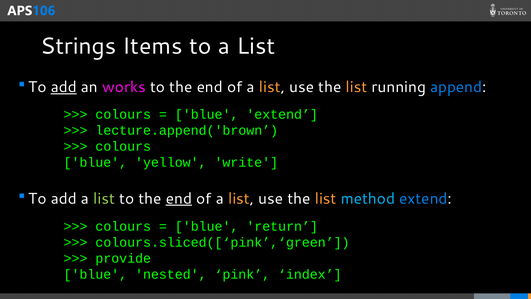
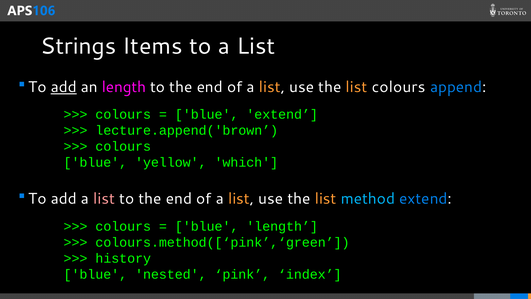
an works: works -> length (124, 87)
list running: running -> colours (399, 87)
write: write -> which (246, 162)
list colour: light green -> pink (104, 198)
end underline: present -> none (179, 198)
blue return: return -> length (282, 226)
colours.sliced([‘pink’,‘green: colours.sliced([‘pink’,‘green -> colours.method([‘pink’,‘green (222, 242)
provide: provide -> history (123, 258)
